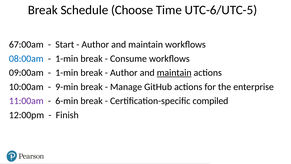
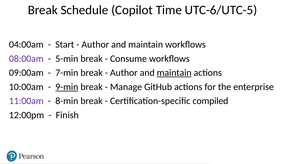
Choose: Choose -> Copilot (132, 10)
67:00am: 67:00am -> 04:00am (26, 45)
08:00am colour: blue -> purple (26, 59)
1-min: 1-min -> 5-min (67, 59)
1-min: 1-min -> 7-min (67, 73)
9-min underline: none -> present (67, 87)
6-min: 6-min -> 8-min (67, 101)
